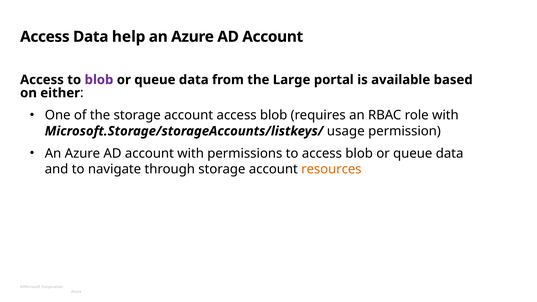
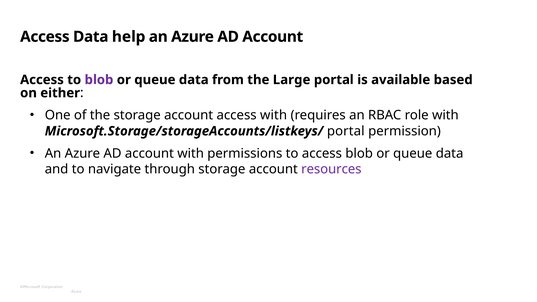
account access blob: blob -> with (274, 115)
Microsoft.Storage/storageAccounts/listkeys/ usage: usage -> portal (346, 131)
resources colour: orange -> purple (331, 169)
